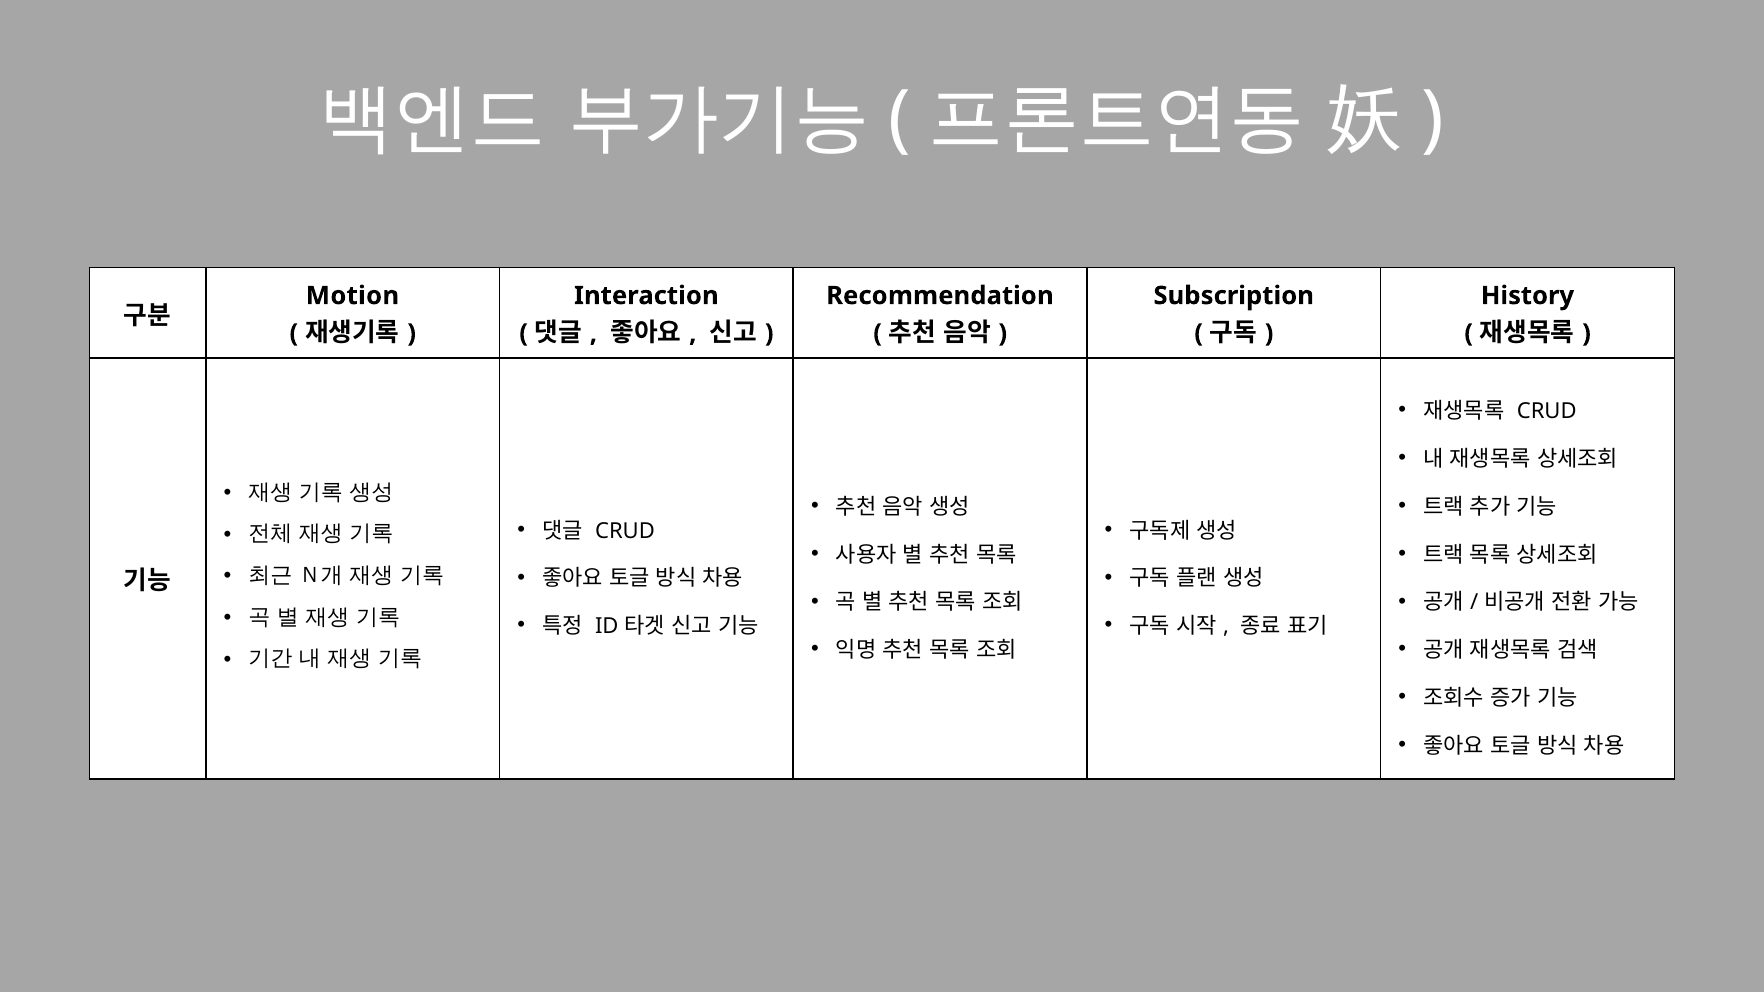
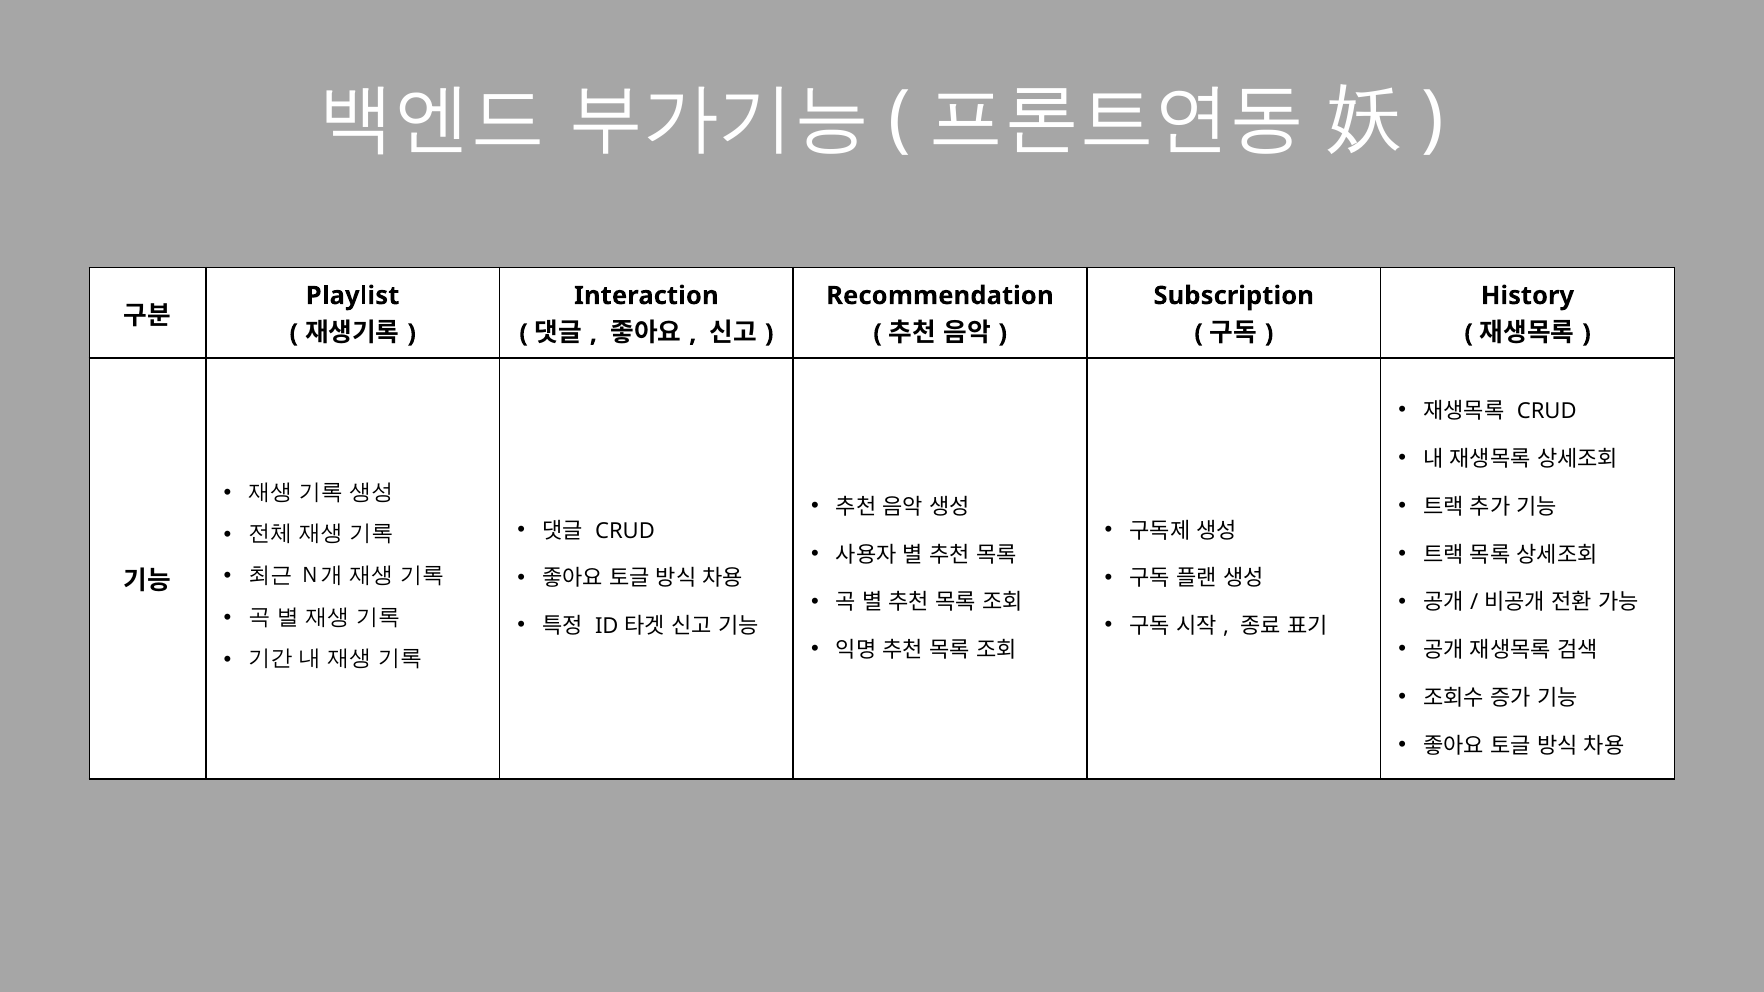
Motion: Motion -> Playlist (353, 296)
